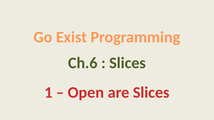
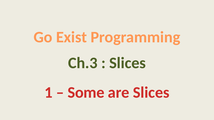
Ch.6: Ch.6 -> Ch.3 (83, 63)
Open: Open -> Some (86, 93)
